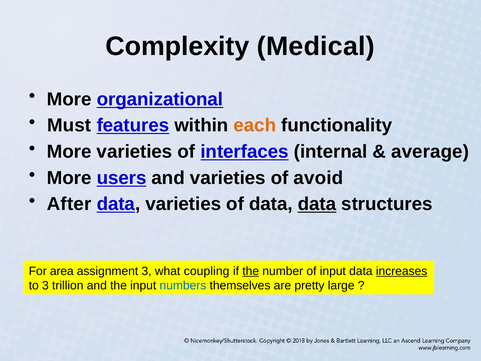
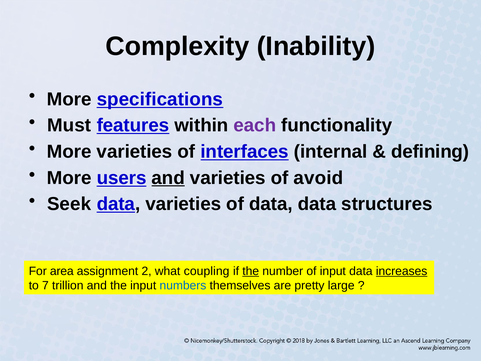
Medical: Medical -> Inability (316, 46)
organizational: organizational -> specifications (160, 99)
each colour: orange -> purple (255, 125)
average: average -> defining (430, 152)
and underline: none -> present (168, 178)
After: After -> Seek (69, 204)
data underline: present -> none (317, 204)
assignment 3: 3 -> 2 (147, 271)
to 3: 3 -> 7 (45, 285)
